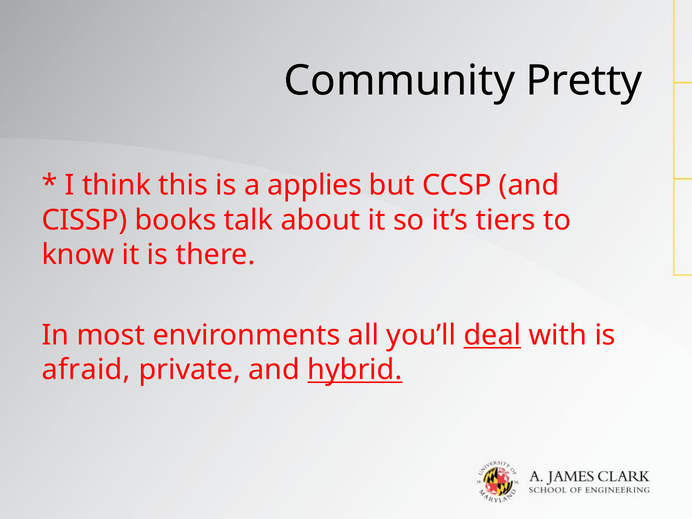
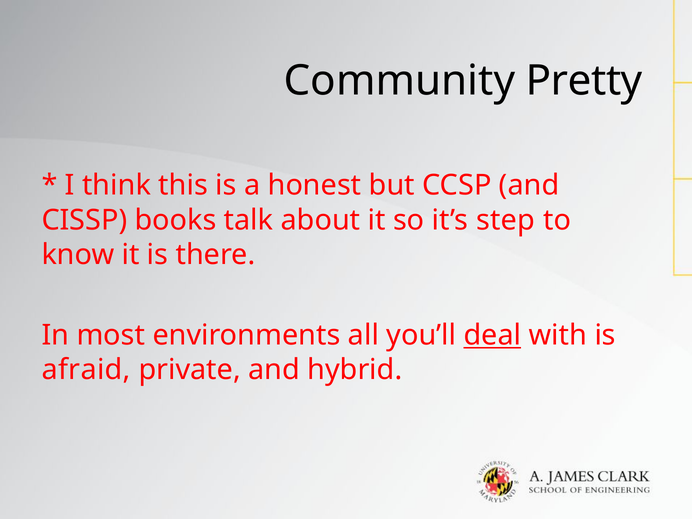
applies: applies -> honest (315, 185)
tiers: tiers -> step (506, 220)
hybrid underline: present -> none (355, 370)
